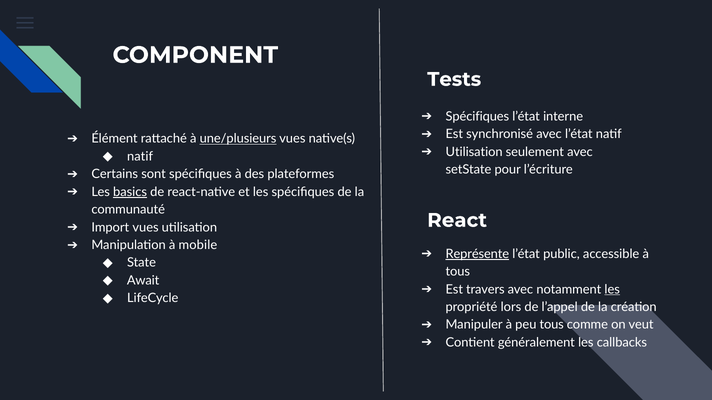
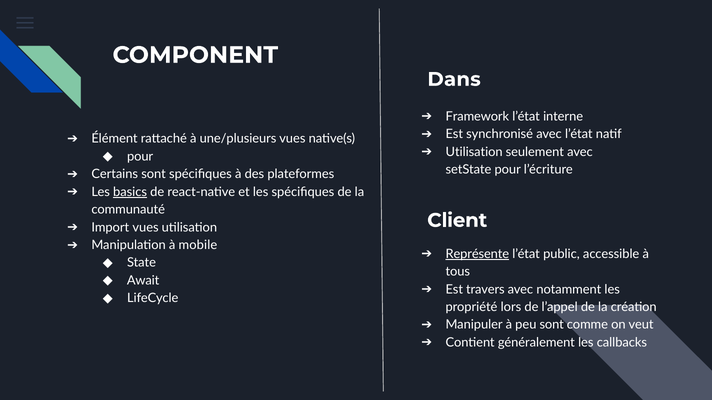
Tests: Tests -> Dans (454, 79)
Spécifiques: Spécifiques -> Framework (477, 117)
une/plusieurs underline: present -> none (238, 139)
natif: natif -> pour (140, 157)
React: React -> Client (457, 221)
les underline: present -> none (612, 290)
peu tous: tous -> sont (552, 325)
